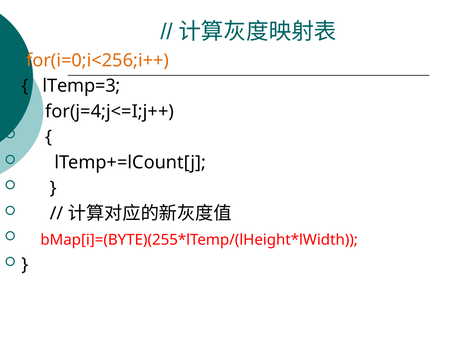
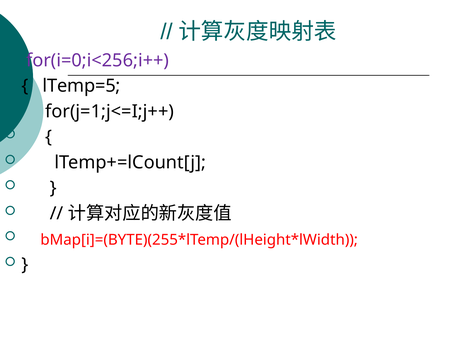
for(i=0;i<256;i++ colour: orange -> purple (98, 60)
lTemp=3: lTemp=3 -> lTemp=5 (82, 86)
for(j=4;j<=I;j++: for(j=4;j<=I;j++ -> for(j=1;j<=I;j++ (110, 111)
